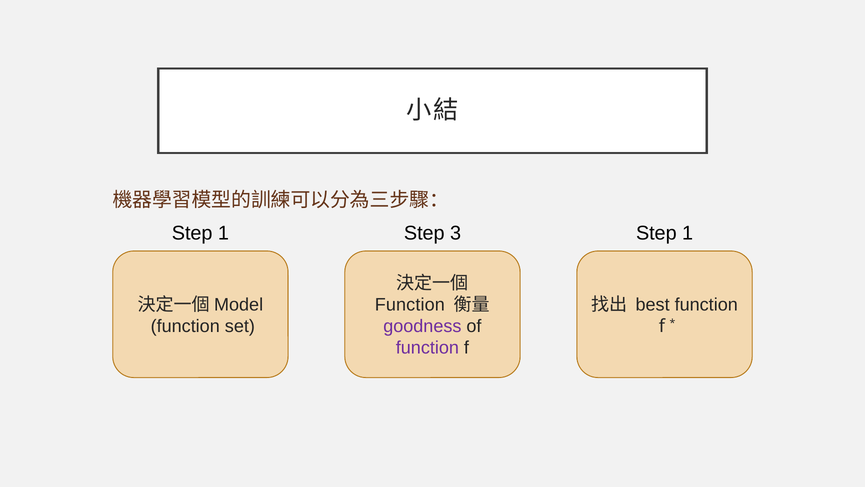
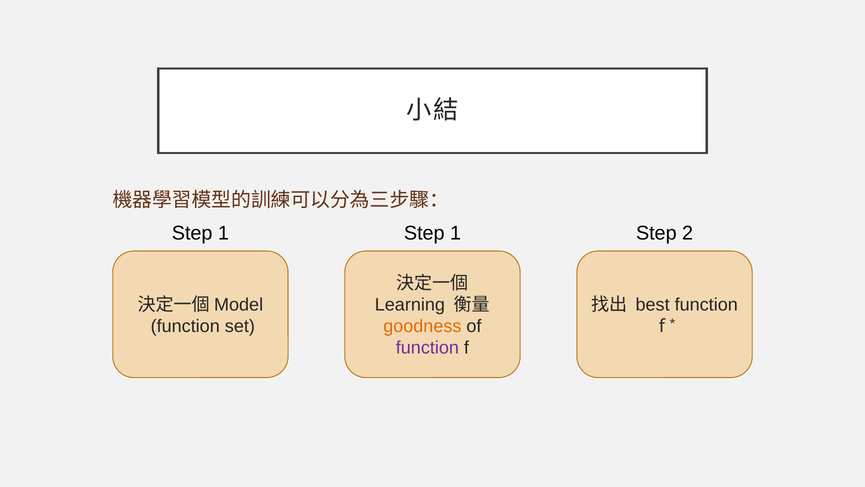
3: 3 -> 1 (456, 233)
1: 1 -> 2 (688, 233)
Function: Function -> Learning (410, 304)
goodness colour: purple -> orange (422, 326)
